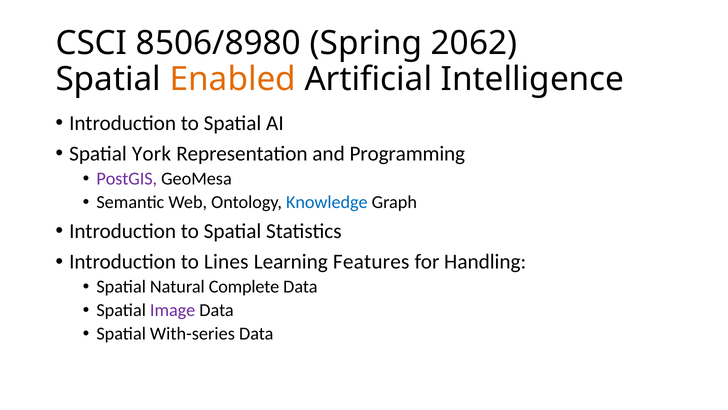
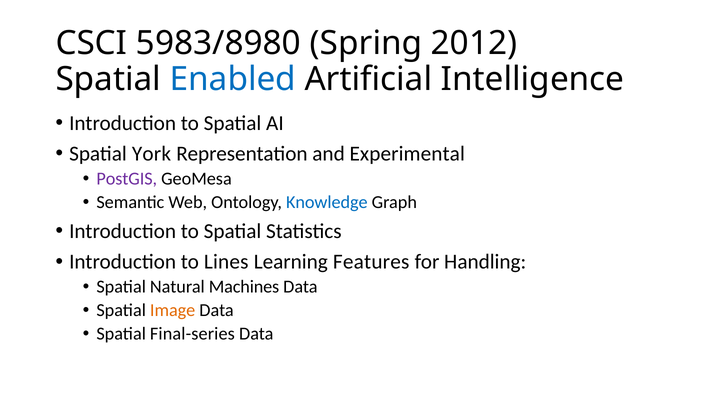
8506/8980: 8506/8980 -> 5983/8980 (218, 43)
2062: 2062 -> 2012 (474, 43)
Enabled colour: orange -> blue (233, 79)
Programming: Programming -> Experimental (407, 154)
Complete: Complete -> Machines (244, 287)
Image colour: purple -> orange (173, 310)
With-series: With-series -> Final-series (192, 333)
